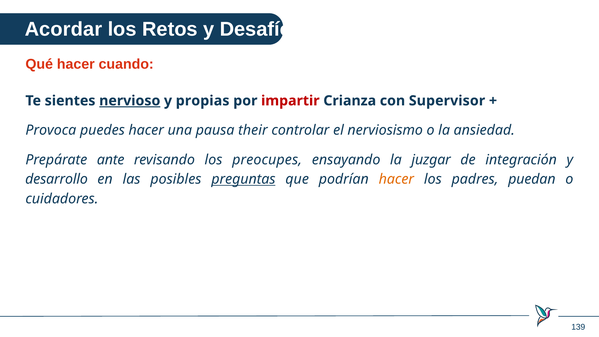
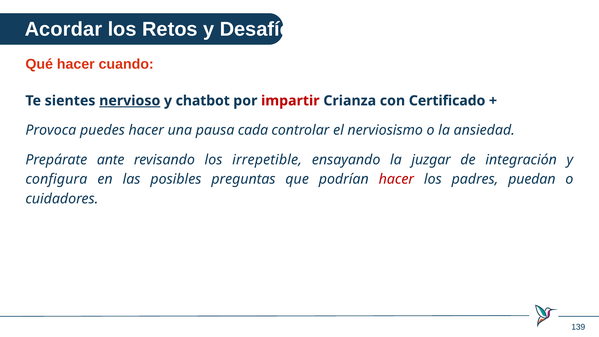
propias: propias -> chatbot (203, 101)
Supervisor: Supervisor -> Certificado (447, 101)
their: their -> cada (253, 130)
preocupes: preocupes -> irrepetible (267, 160)
desarrollo: desarrollo -> configura (56, 179)
preguntas underline: present -> none (243, 179)
hacer colour: orange -> red (396, 179)
